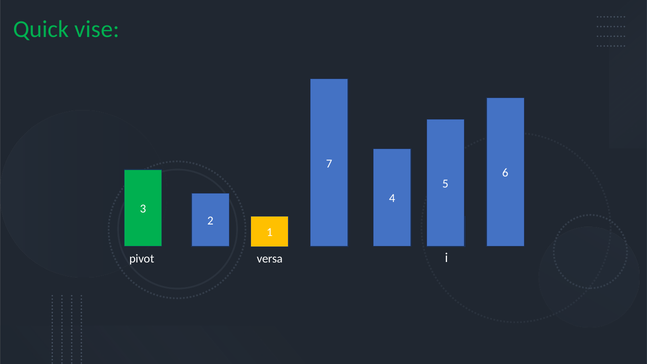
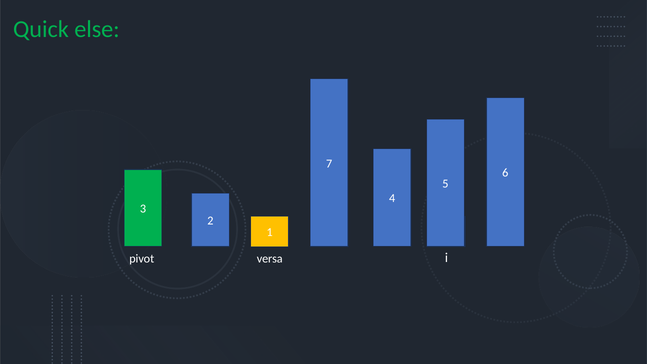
vise: vise -> else (97, 29)
